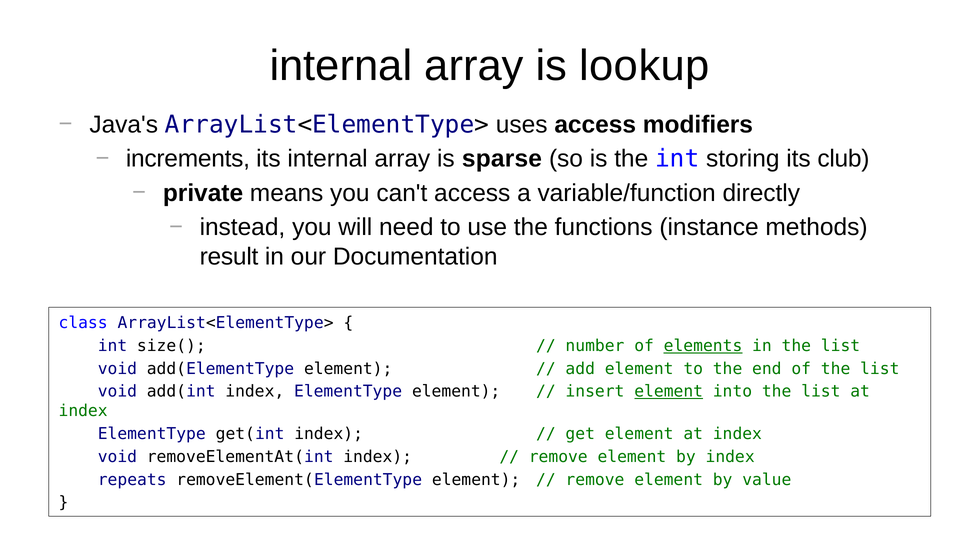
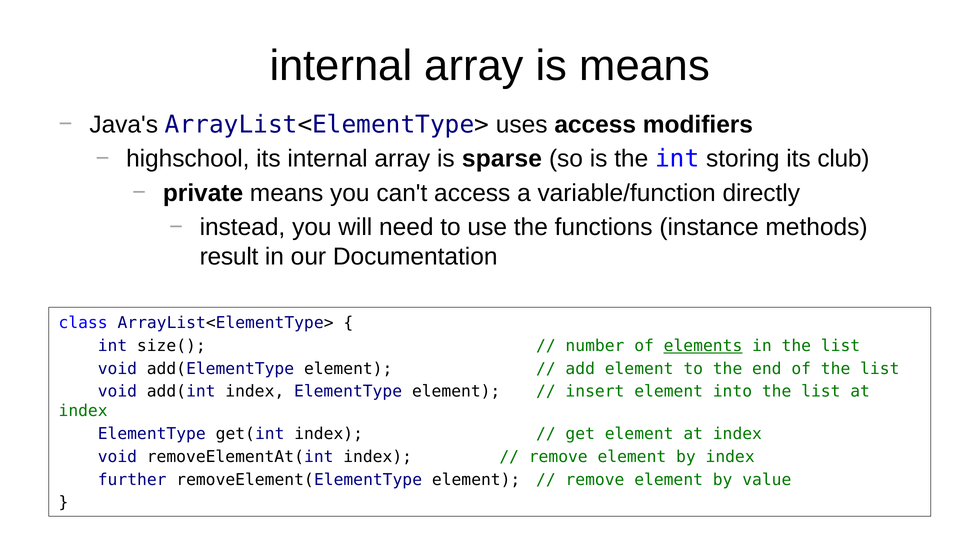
is lookup: lookup -> means (645, 66)
increments: increments -> highschool (188, 159)
element underline: present -> none (669, 392)
repeats: repeats -> further (132, 480)
